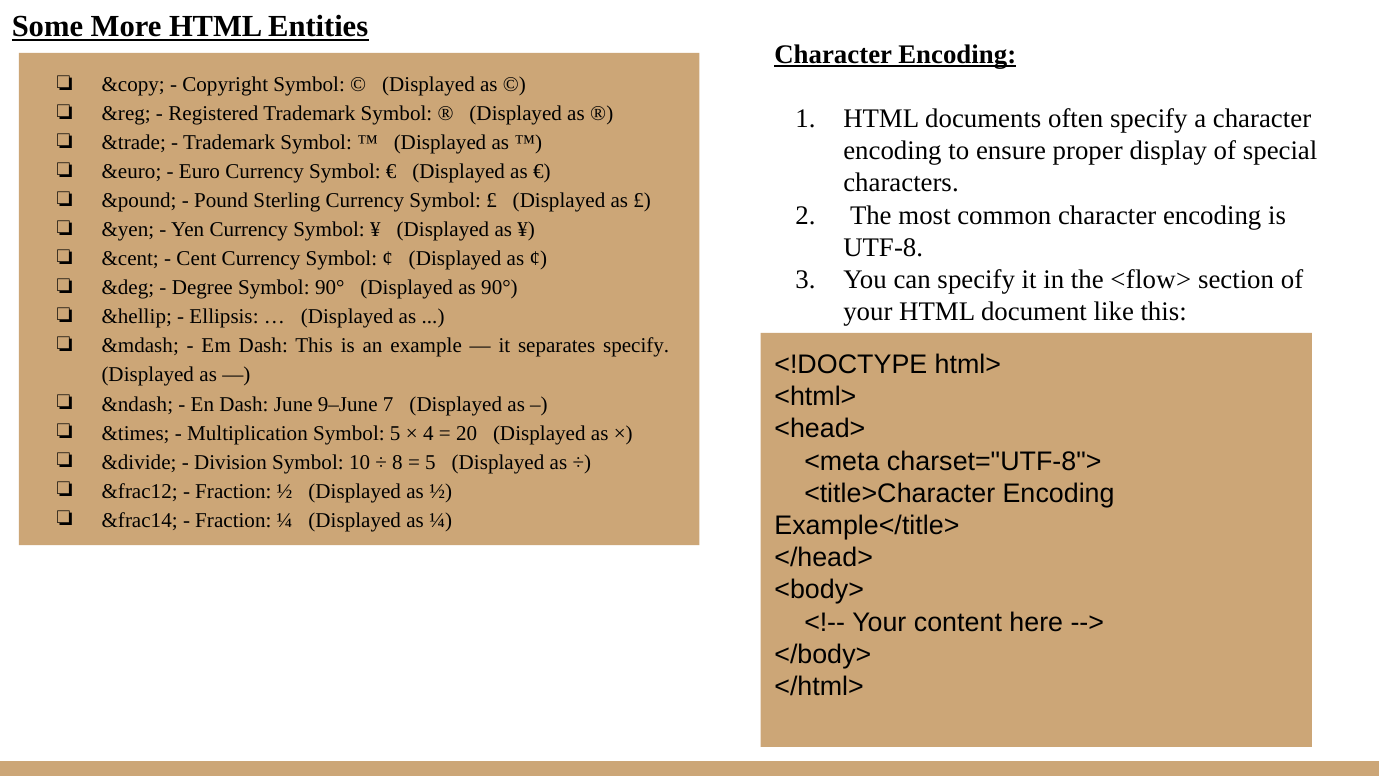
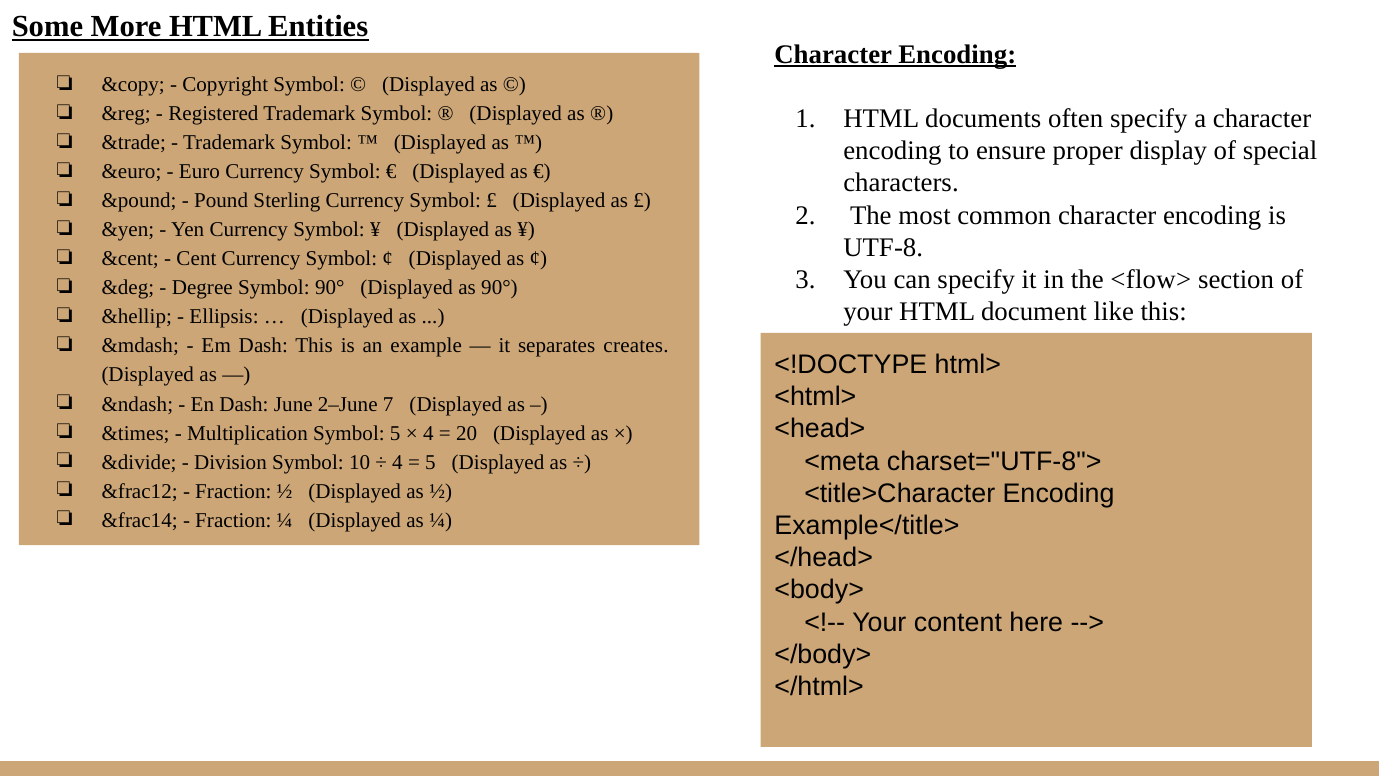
separates specify: specify -> creates (636, 346)
9–June: 9–June -> 2–June (348, 404)
8: 8 -> 4 (397, 462)
